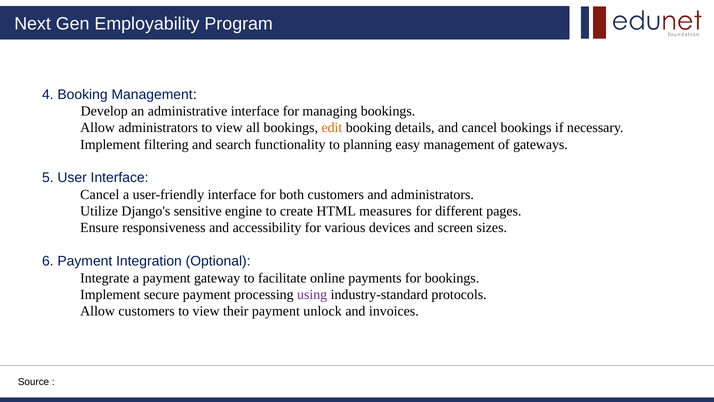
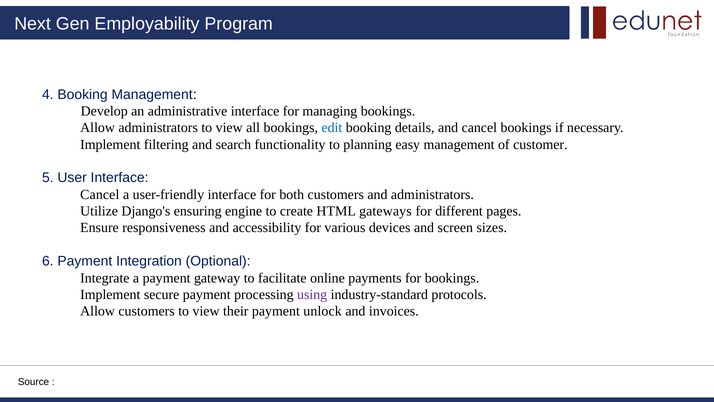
edit colour: orange -> blue (332, 128)
gateways: gateways -> customer (540, 144)
sensitive: sensitive -> ensuring (198, 211)
measures: measures -> gateways (385, 211)
